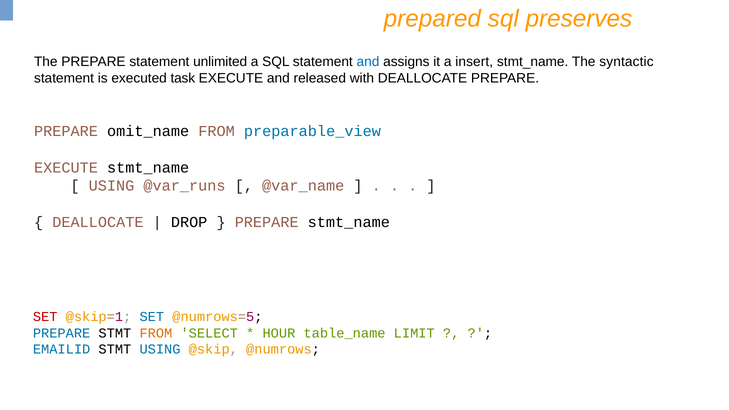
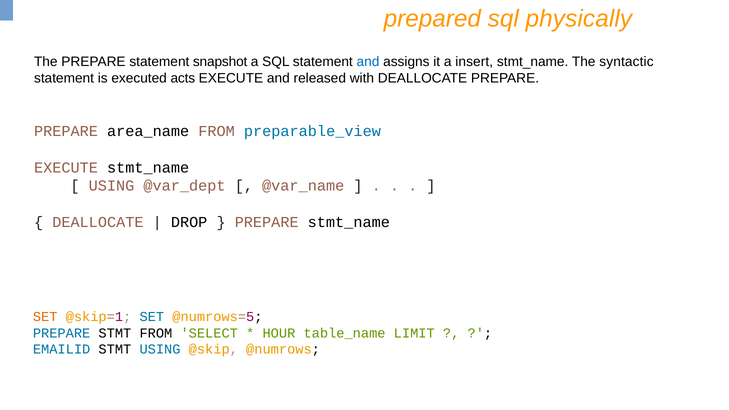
preserves: preserves -> physically (579, 19)
unlimited: unlimited -> snapshot (220, 62)
task: task -> acts (183, 78)
omit_name: omit_name -> area_name (148, 131)
@var_runs: @var_runs -> @var_dept (185, 186)
SET colour: red -> orange (45, 317)
FROM colour: orange -> black (156, 333)
